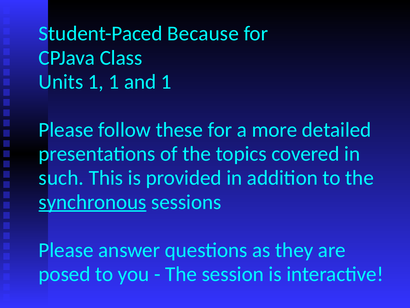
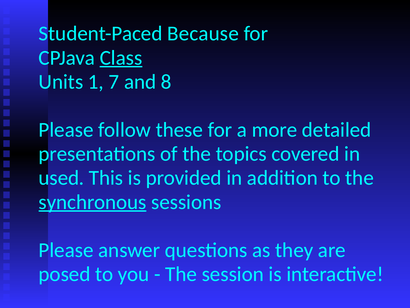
Class underline: none -> present (121, 58)
1 1: 1 -> 7 (114, 82)
and 1: 1 -> 8 (166, 82)
such: such -> used (61, 178)
